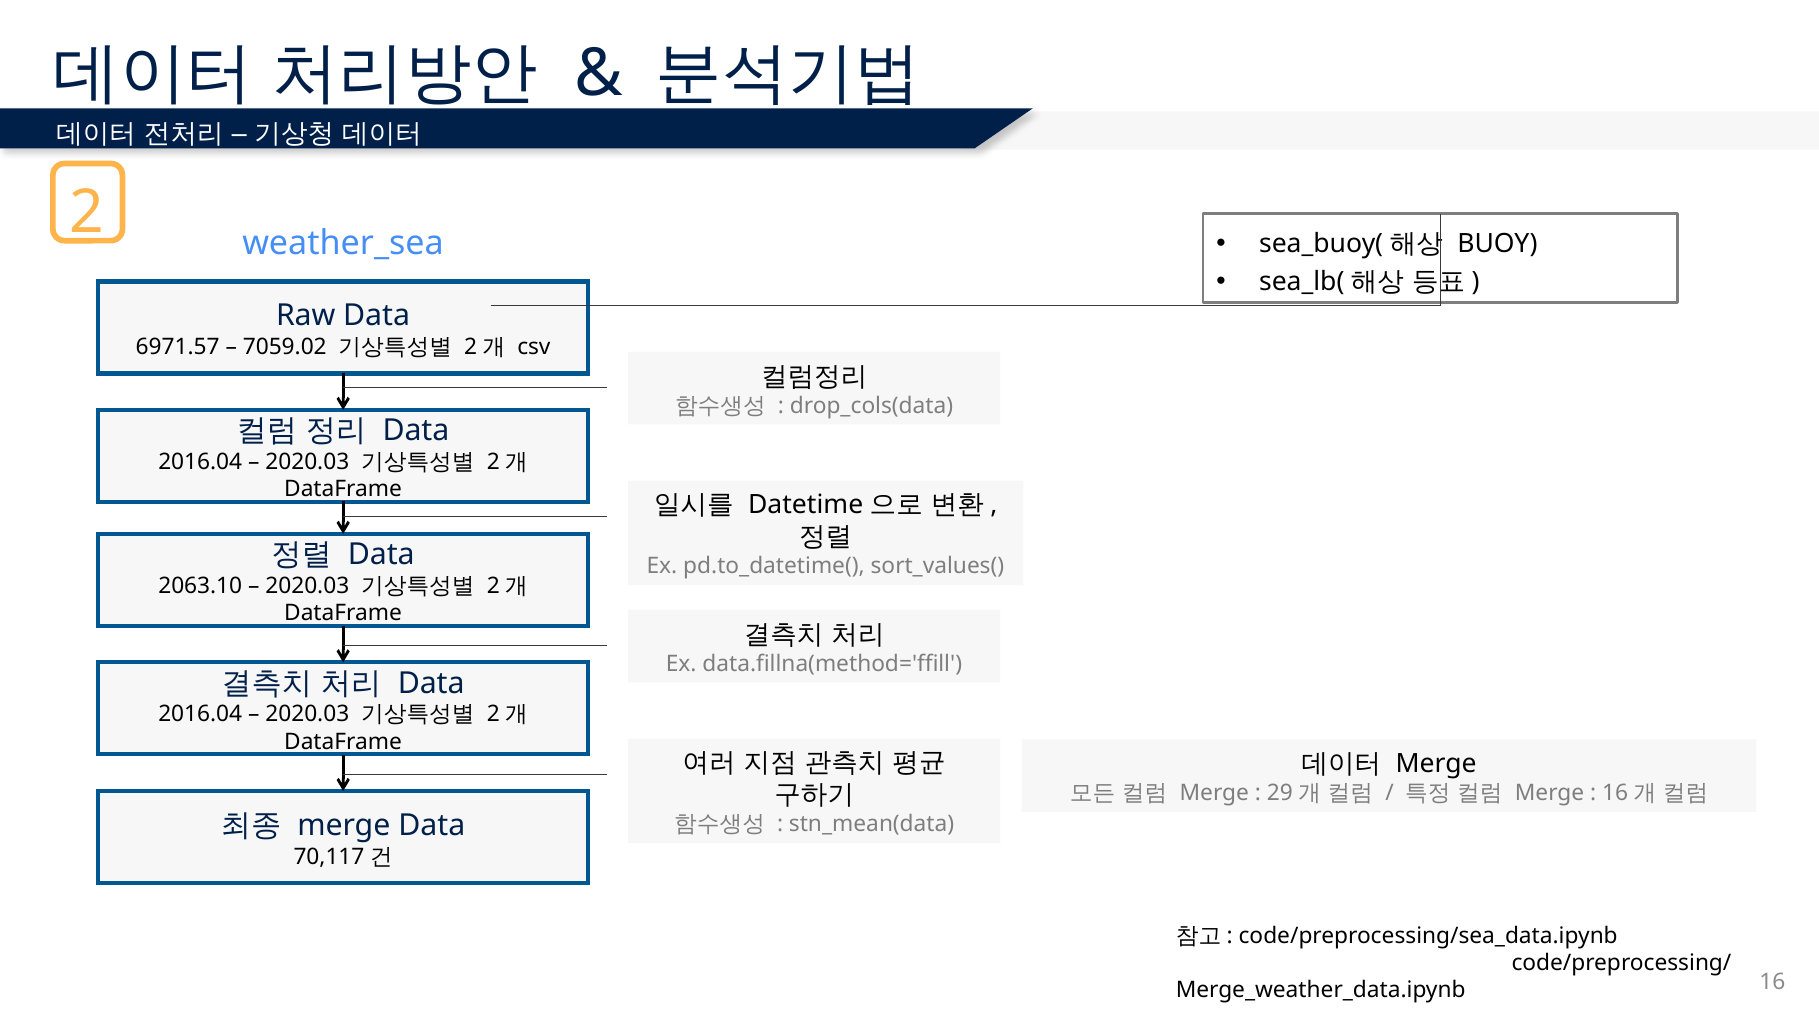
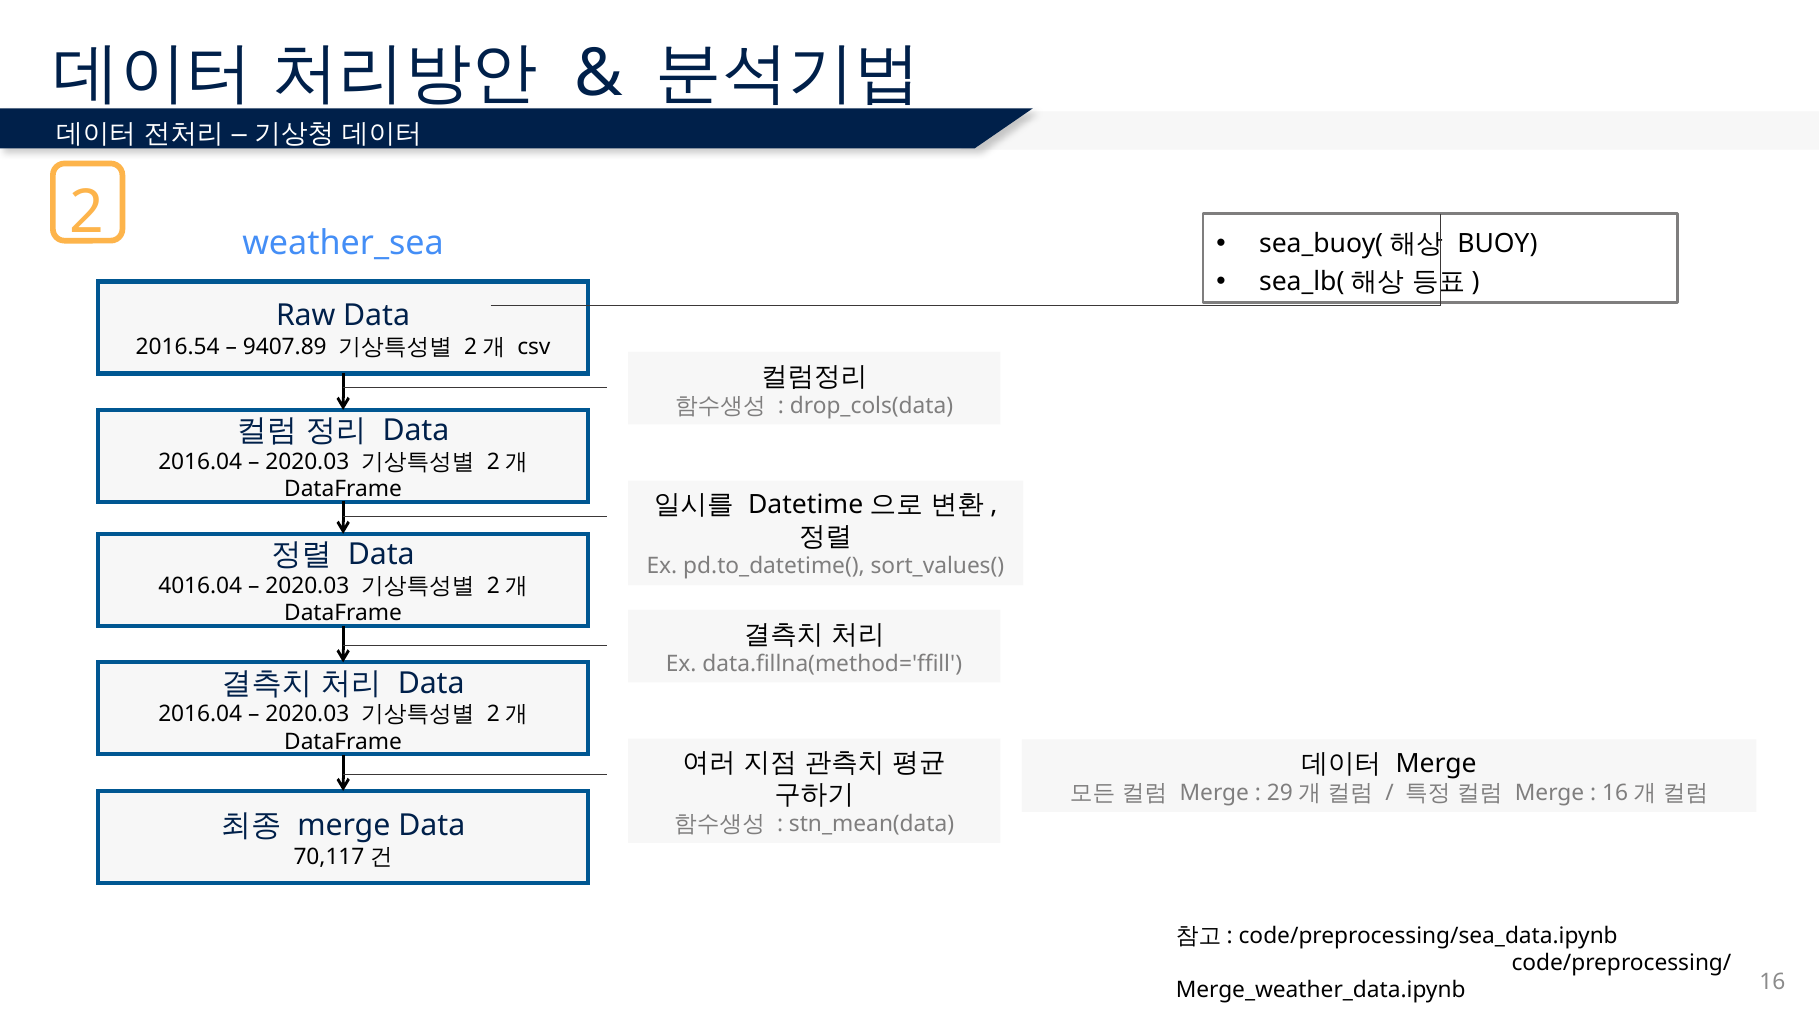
6971.57: 6971.57 -> 2016.54 (178, 347)
7059.02: 7059.02 -> 9407.89 (285, 347)
2063.10: 2063.10 -> 4016.04 (200, 586)
